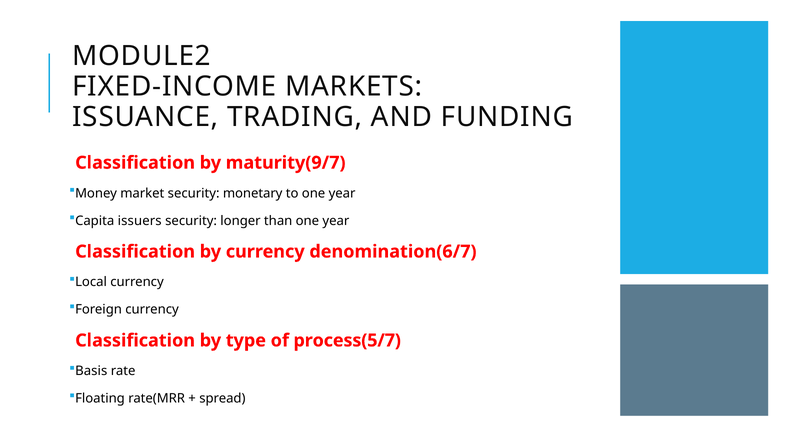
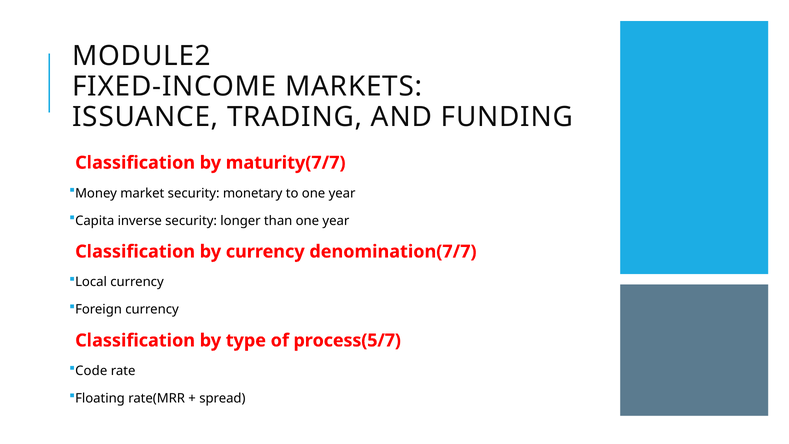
maturity(9/7: maturity(9/7 -> maturity(7/7 (286, 163)
issuers: issuers -> inverse (140, 221)
denomination(6/7: denomination(6/7 -> denomination(7/7 (393, 252)
Basis: Basis -> Code (91, 371)
